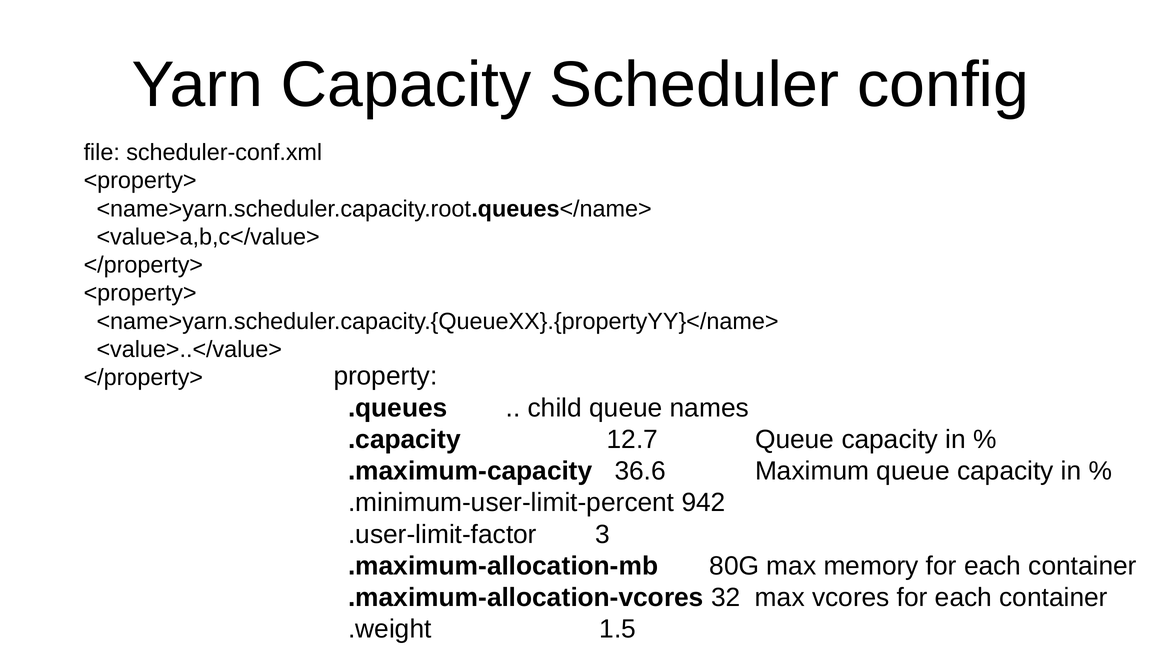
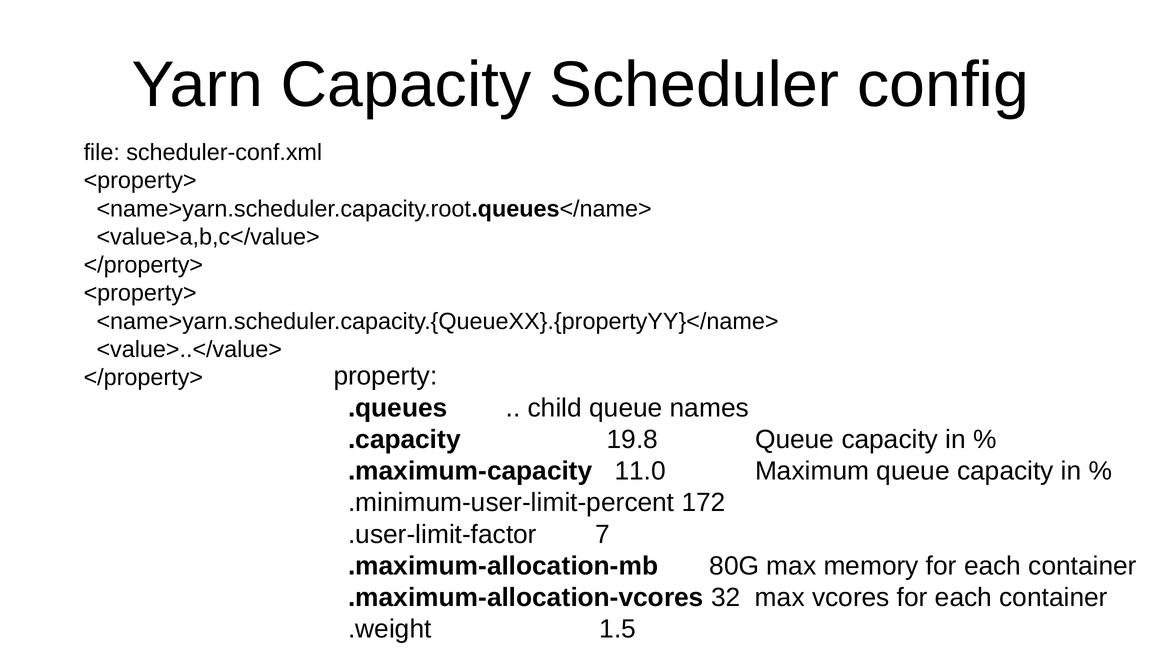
12.7: 12.7 -> 19.8 (632, 439)
36.6: 36.6 -> 11.0 (640, 471)
942: 942 -> 172 (704, 502)
3: 3 -> 7 (602, 534)
